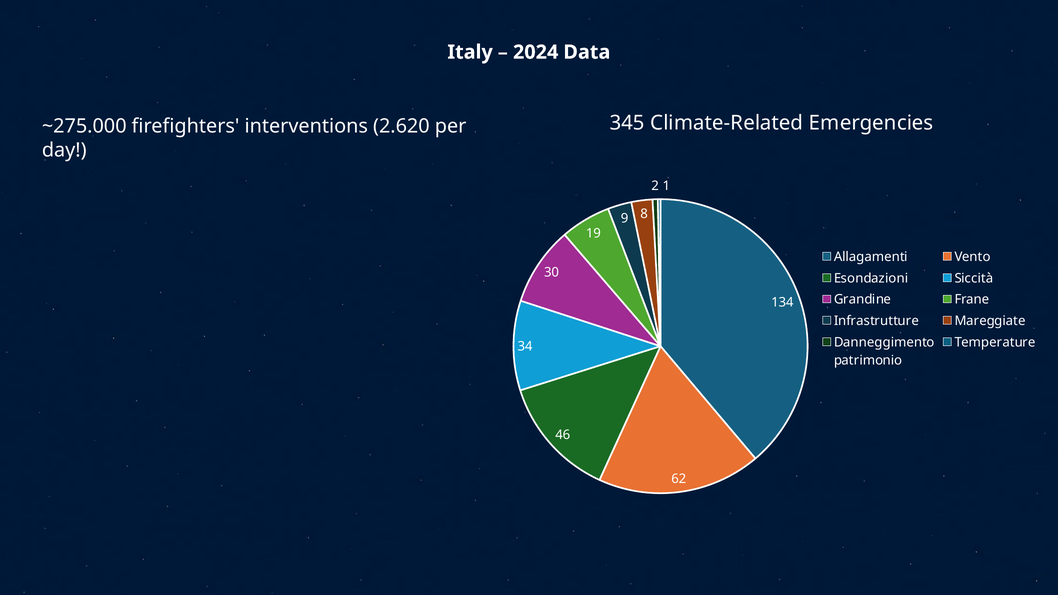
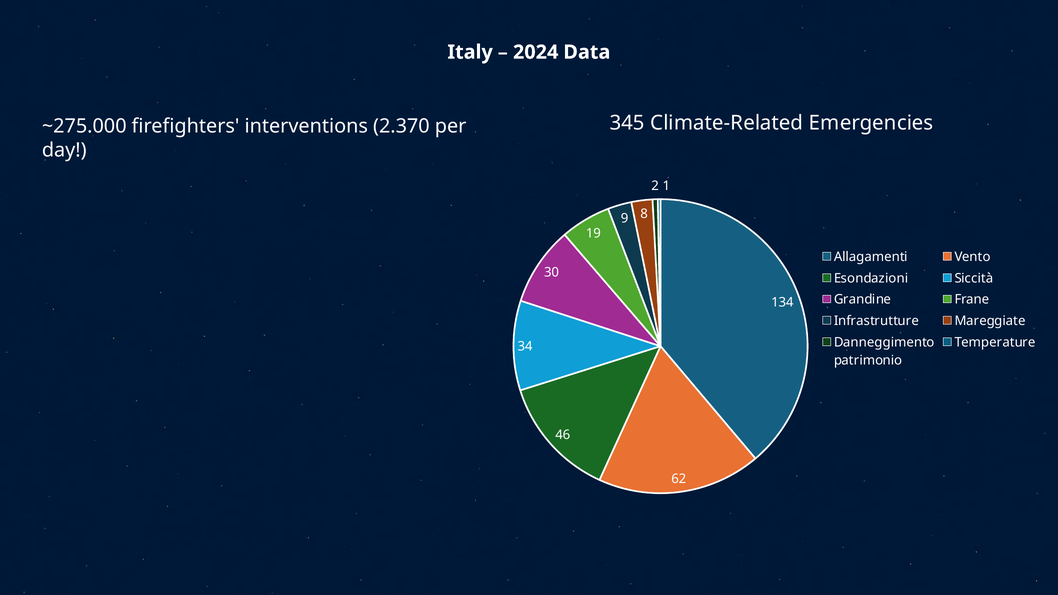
2.620: 2.620 -> 2.370 (401, 126)
